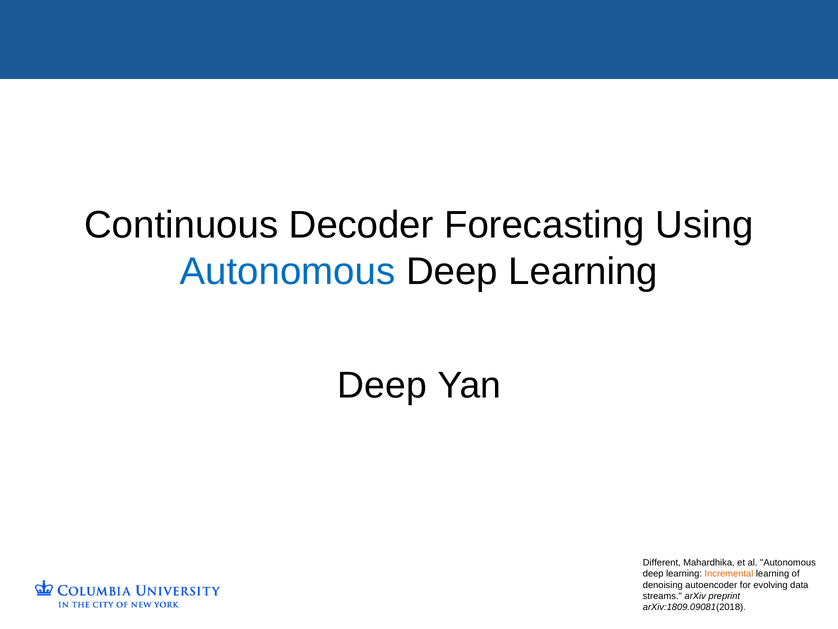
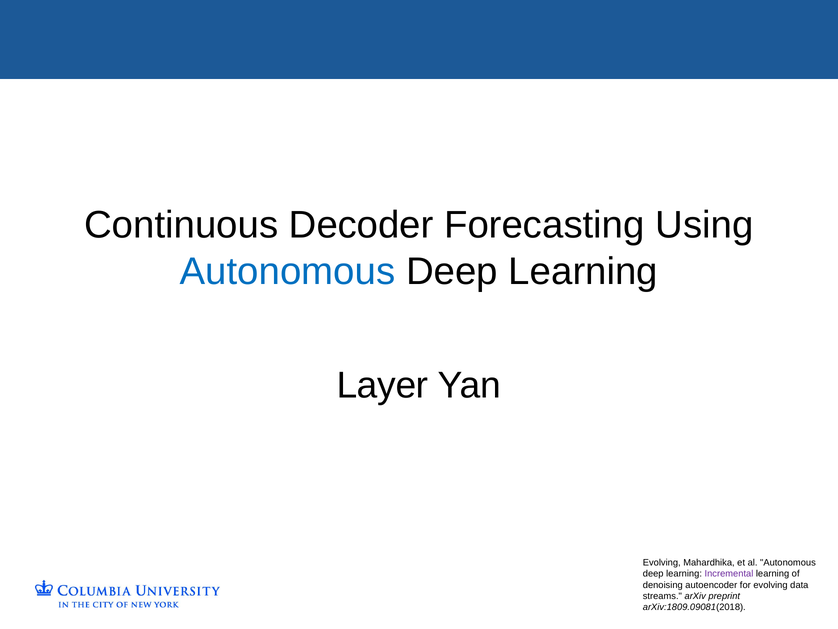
Deep: Deep -> Layer (382, 385)
Different: Different -> Evolving (662, 562)
Incremental colour: orange -> purple (729, 573)
